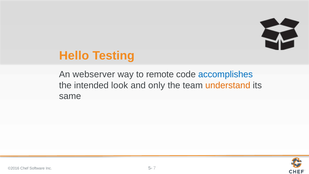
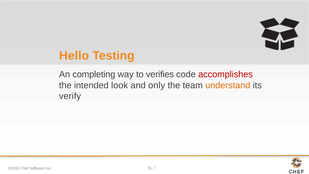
webserver: webserver -> completing (94, 74)
remote: remote -> verifies (160, 74)
accomplishes colour: blue -> red (226, 74)
same: same -> verify (70, 96)
